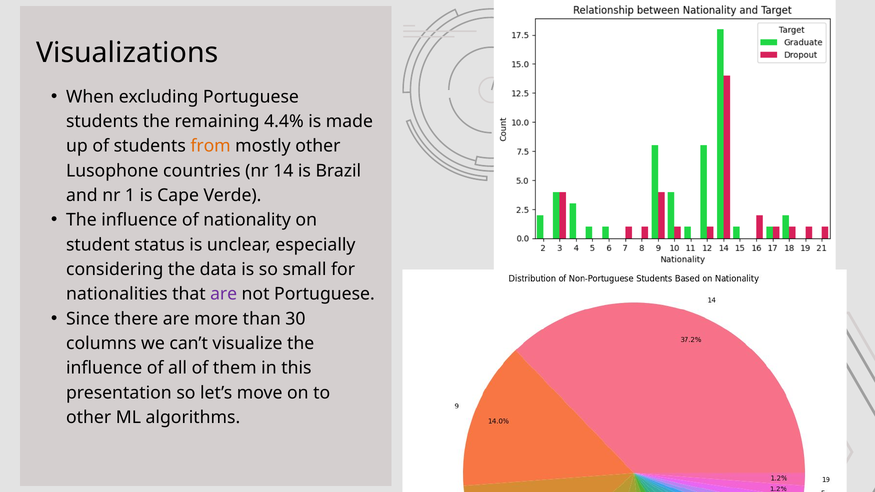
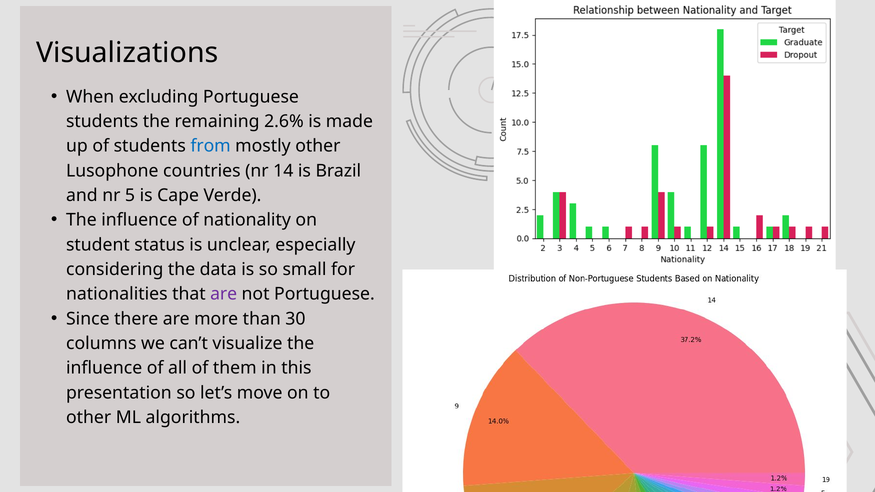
4.4%: 4.4% -> 2.6% (284, 122)
from colour: orange -> blue (211, 146)
1: 1 -> 5 (130, 196)
